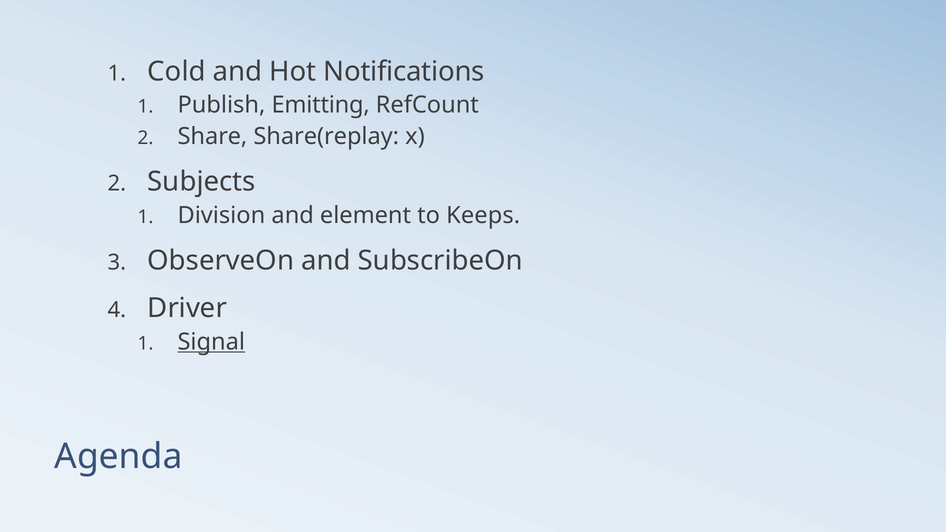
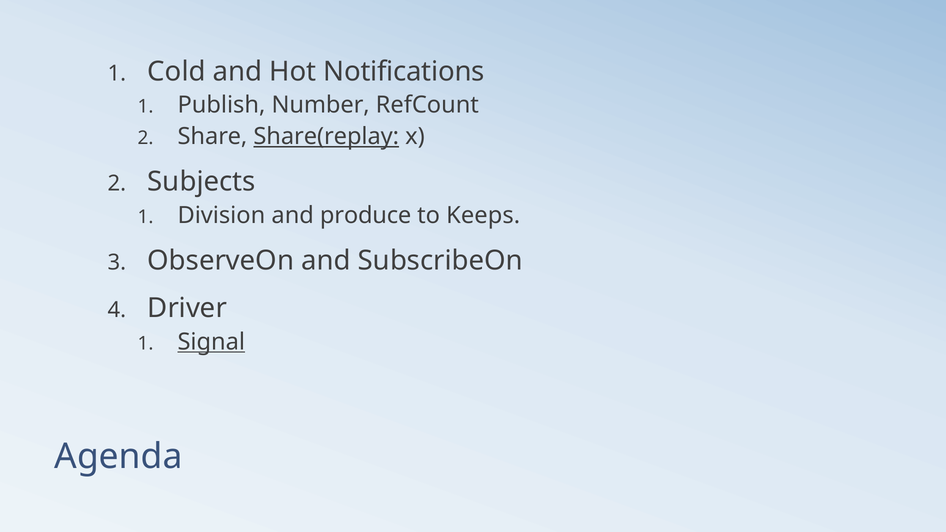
Emitting: Emitting -> Number (321, 105)
Share(replay underline: none -> present (326, 137)
element: element -> produce (366, 216)
